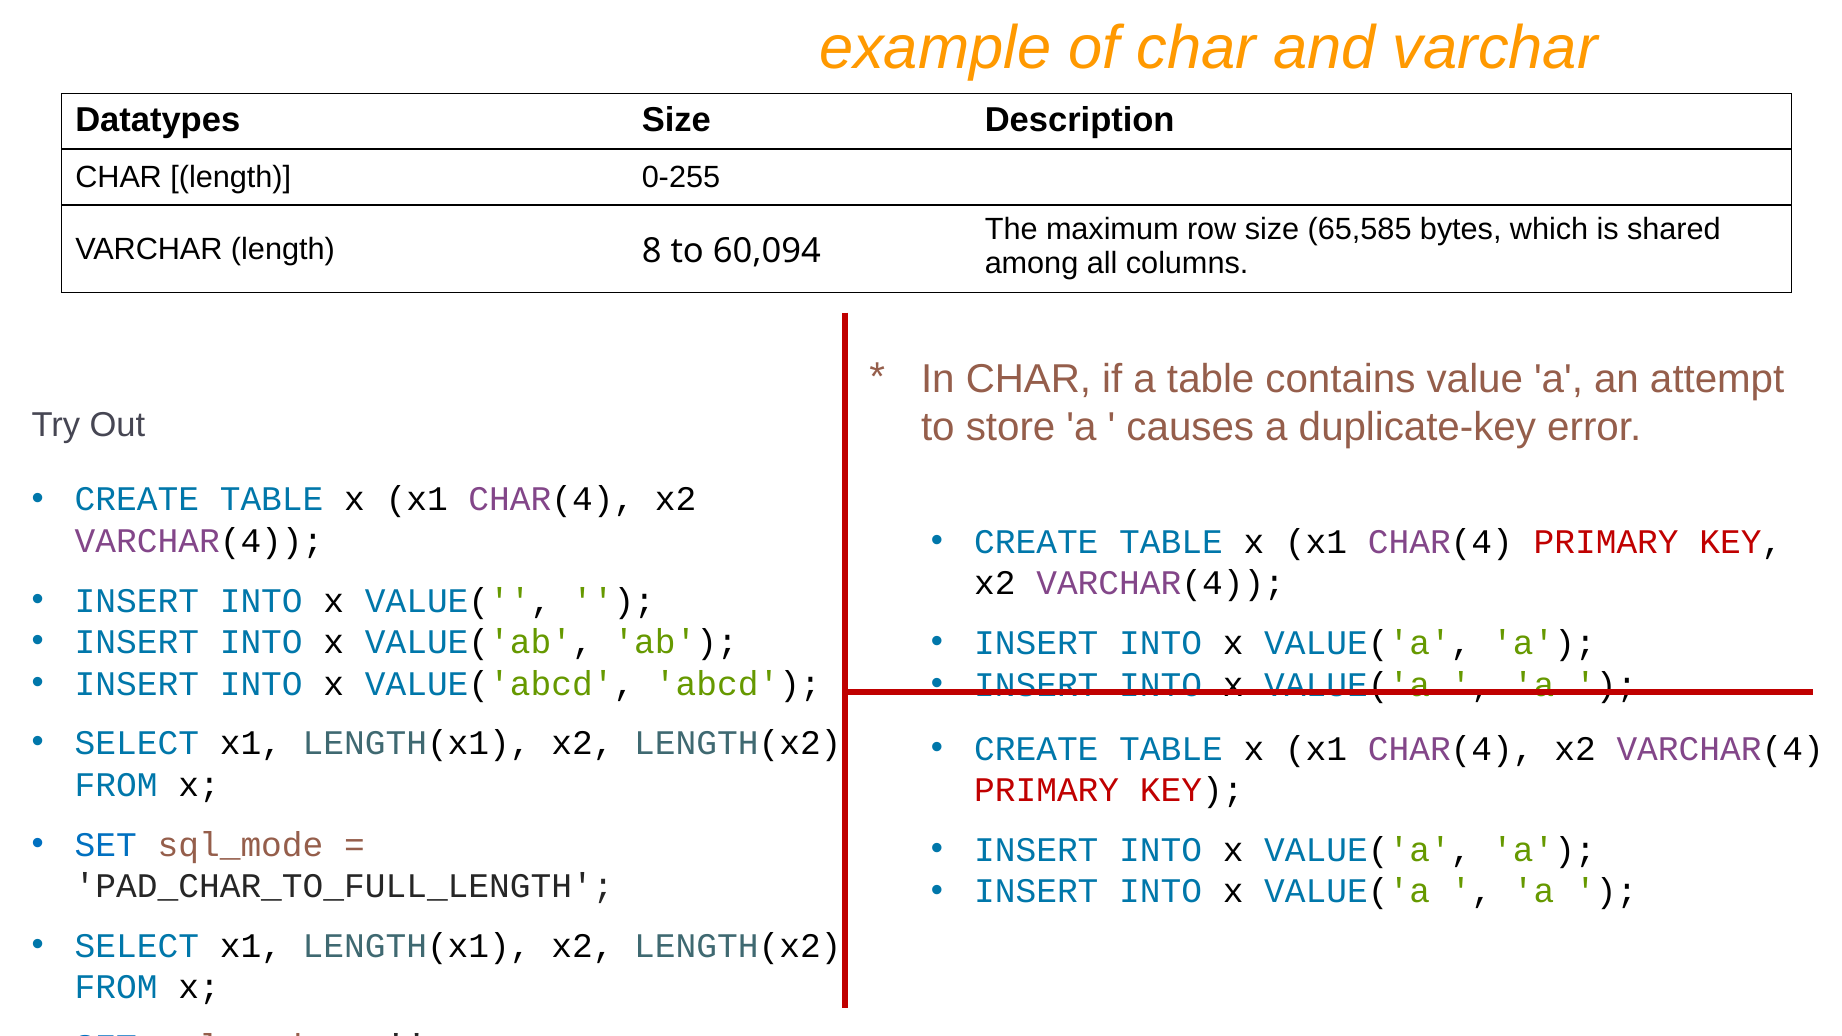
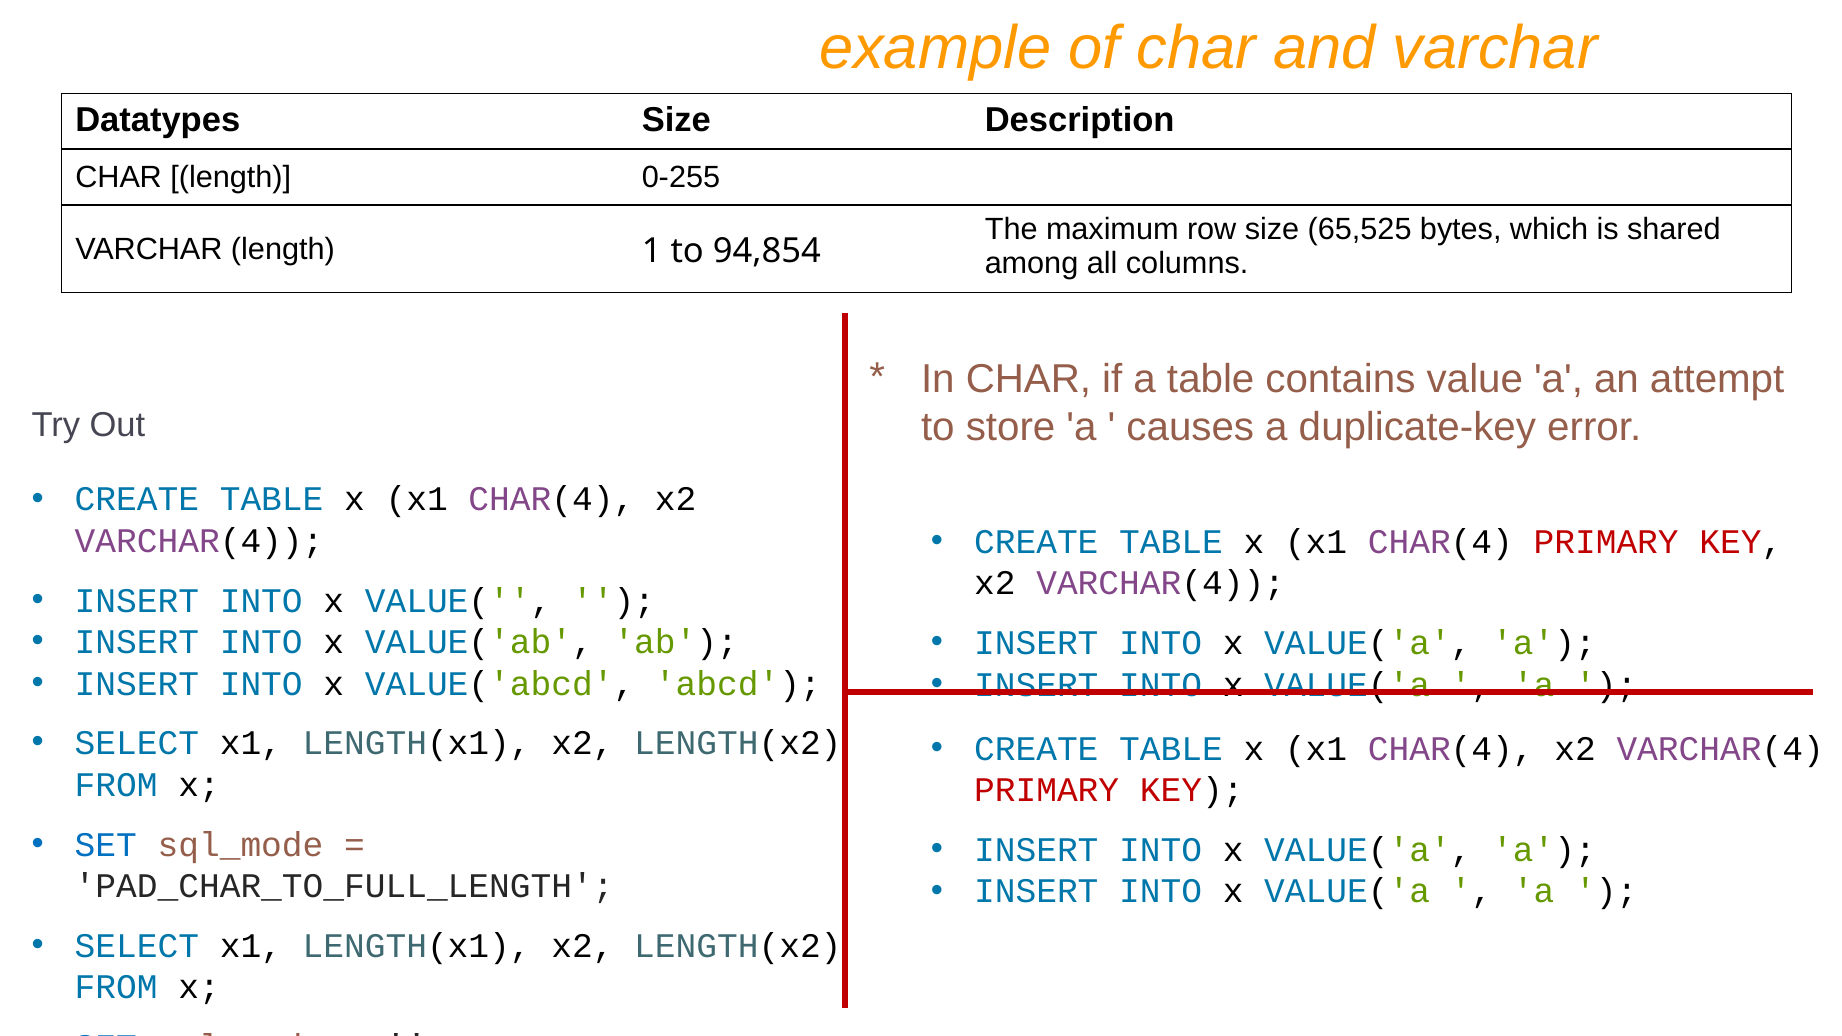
65,585: 65,585 -> 65,525 (1360, 230)
8: 8 -> 1 (652, 251)
60,094: 60,094 -> 94,854 (767, 251)
